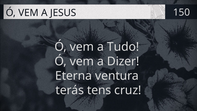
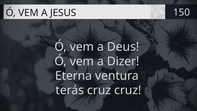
Tudo: Tudo -> Deus (123, 47)
terás tens: tens -> cruz (99, 90)
